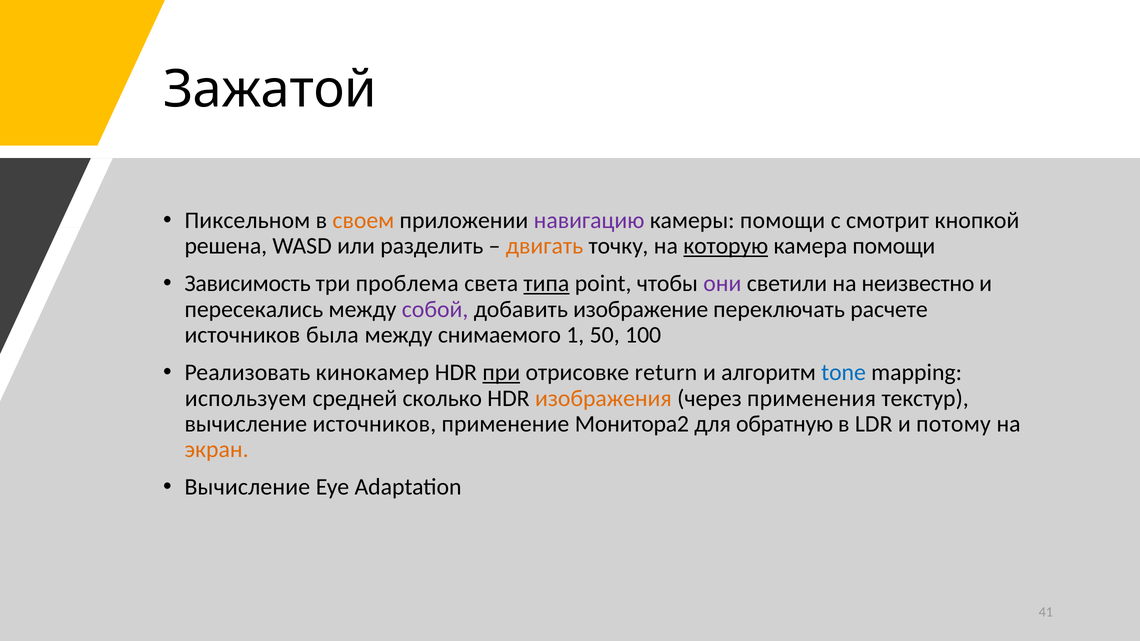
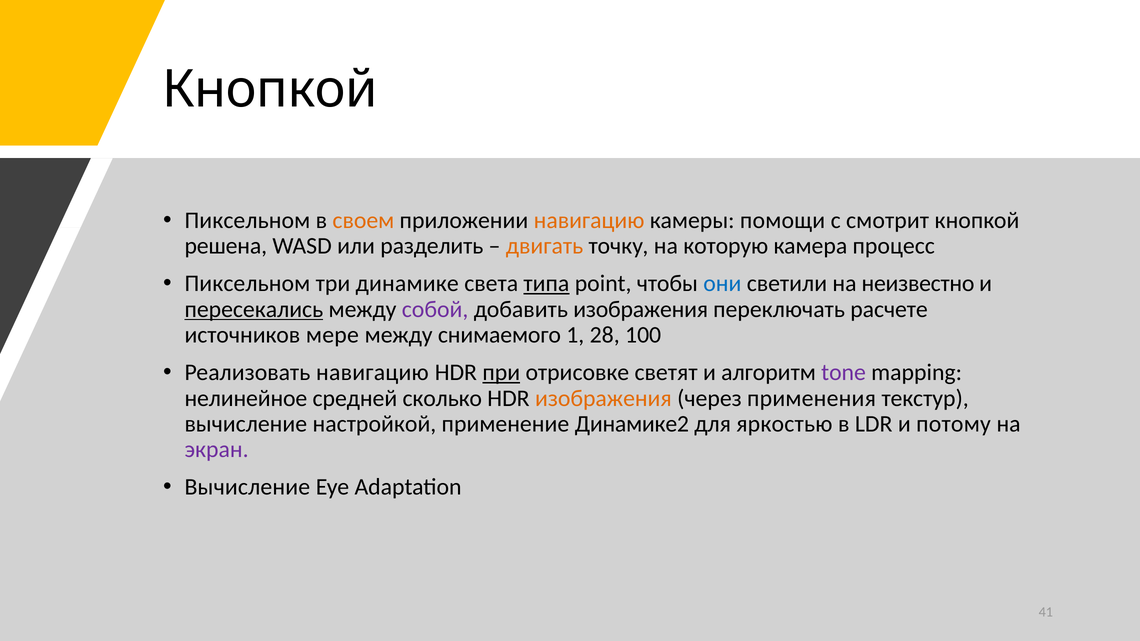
Зажатой: Зажатой -> Кнопкой (270, 89)
навигацию colour: purple -> orange (589, 220)
которую underline: present -> none (726, 246)
камера помощи: помощи -> процесс (894, 246)
Зависимость: Зависимость -> Пиксельном (247, 284)
проблема: проблема -> динамике (407, 284)
они colour: purple -> blue (722, 284)
пересекались underline: none -> present (254, 309)
добавить изображение: изображение -> изображения (641, 309)
была: была -> мере (332, 335)
50: 50 -> 28 (605, 335)
Реализовать кинокамер: кинокамер -> навигацию (372, 373)
return: return -> светят (666, 373)
tone colour: blue -> purple (844, 373)
используем: используем -> нелинейное (246, 398)
вычисление источников: источников -> настройкой (374, 424)
Монитора2: Монитора2 -> Динамике2 (632, 424)
обратную: обратную -> яркостью (784, 424)
экран colour: orange -> purple (217, 450)
